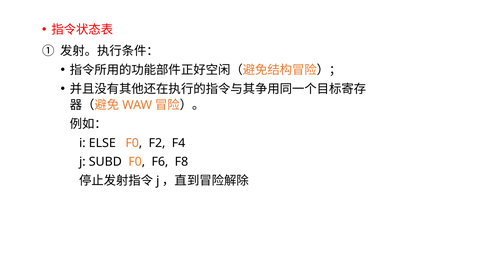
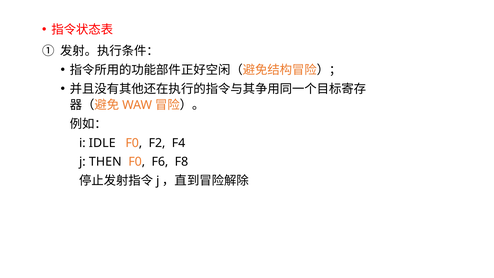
ELSE: ELSE -> IDLE (102, 143)
SUBD: SUBD -> THEN (105, 162)
